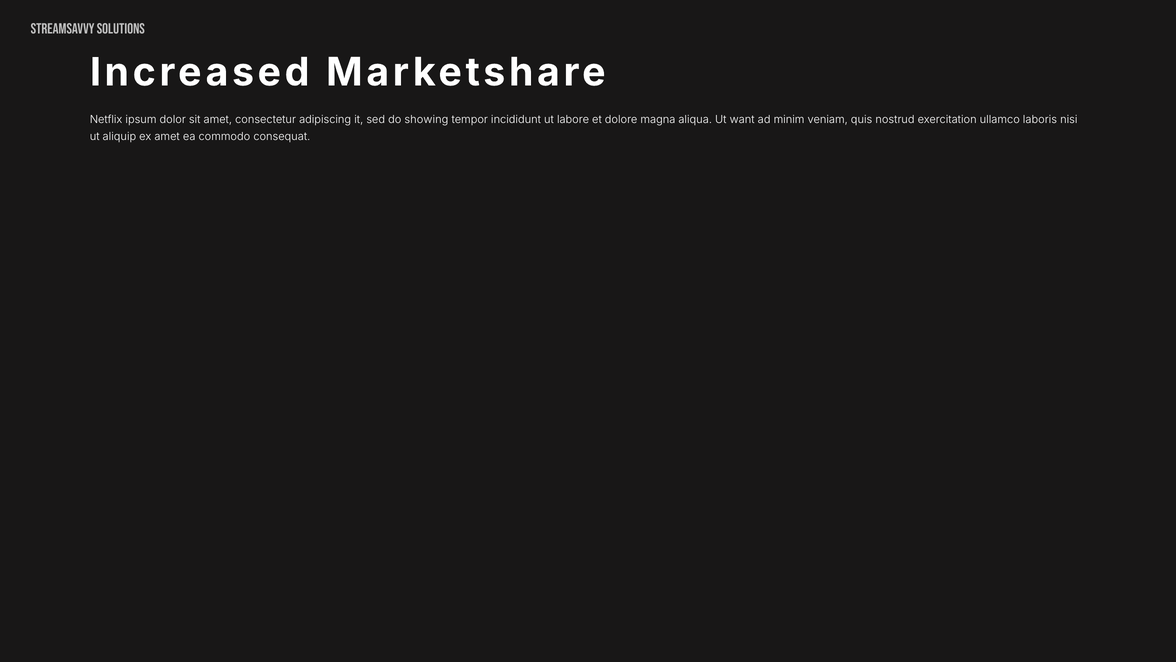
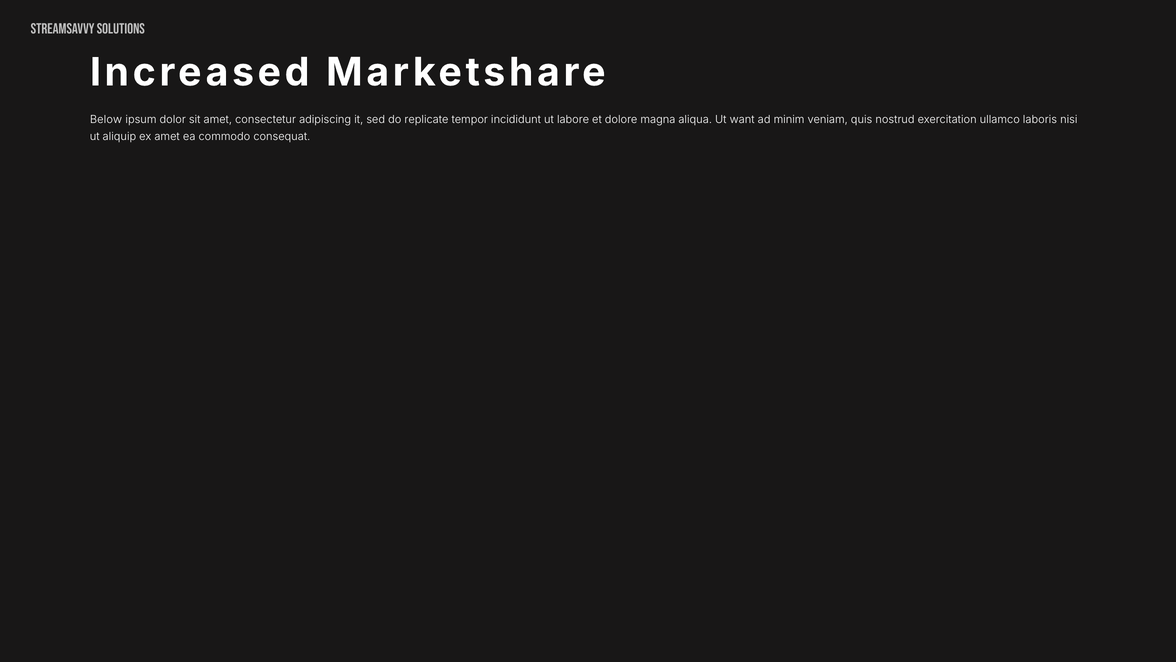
Netflix: Netflix -> Below (106, 119)
showing: showing -> replicate (426, 119)
